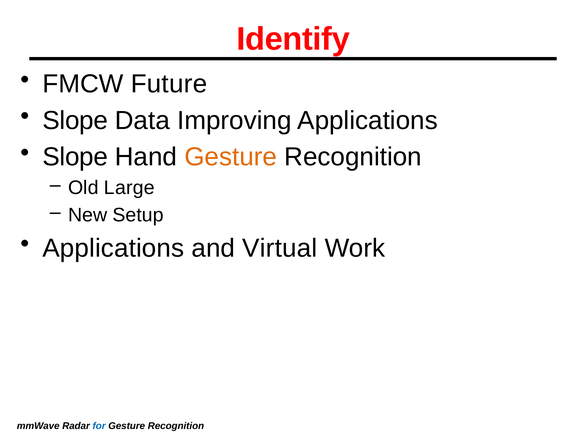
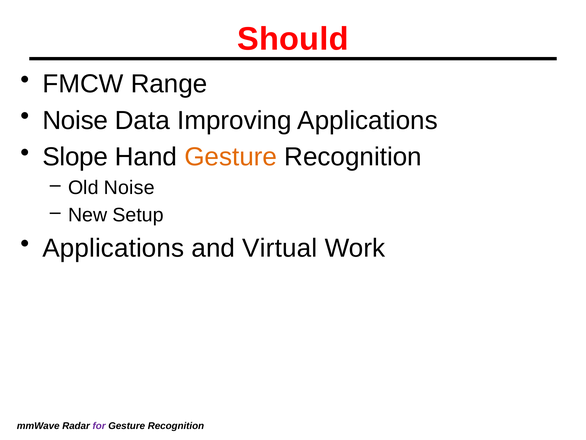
Identify: Identify -> Should (293, 39)
Future: Future -> Range (169, 84)
Slope: Slope -> Noise (75, 120)
Old Large: Large -> Noise (129, 188)
for colour: blue -> purple (99, 426)
